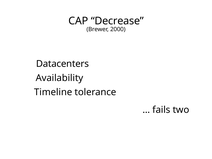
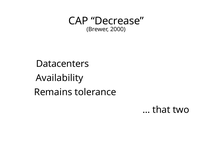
Timeline: Timeline -> Remains (53, 92)
fails: fails -> that (161, 110)
